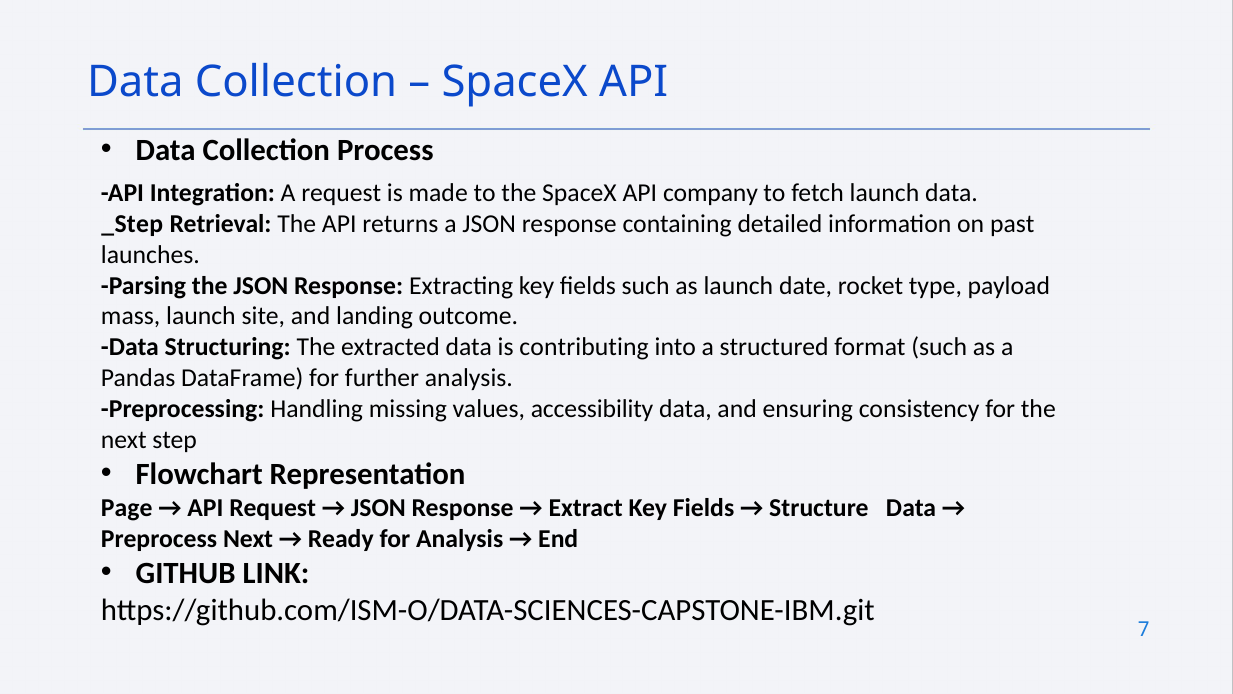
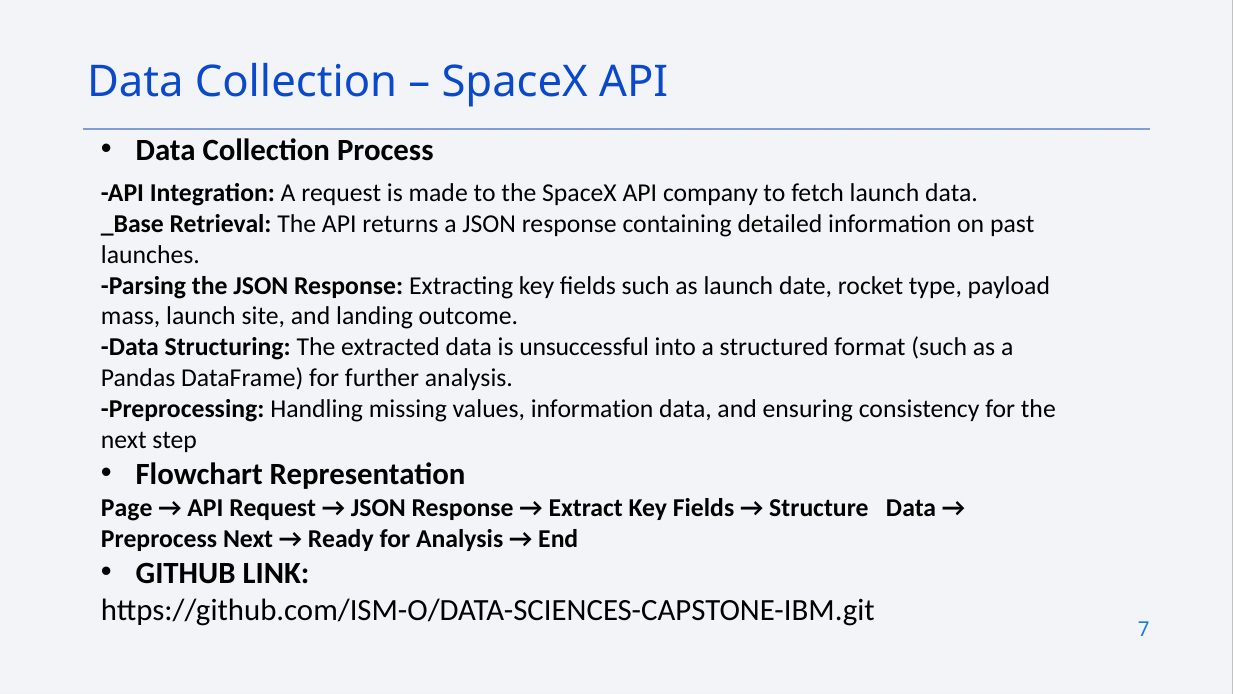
_Step: _Step -> _Base (132, 224)
contributing: contributing -> unsuccessful (584, 347)
values accessibility: accessibility -> information (592, 409)
